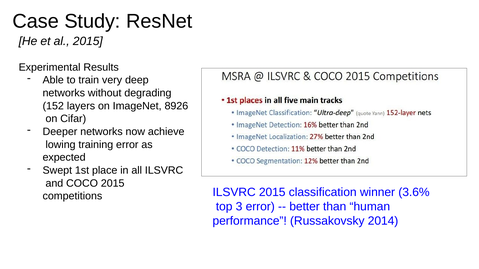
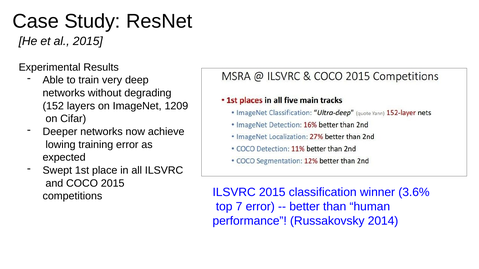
8926: 8926 -> 1209 (176, 106)
3: 3 -> 7 (239, 207)
